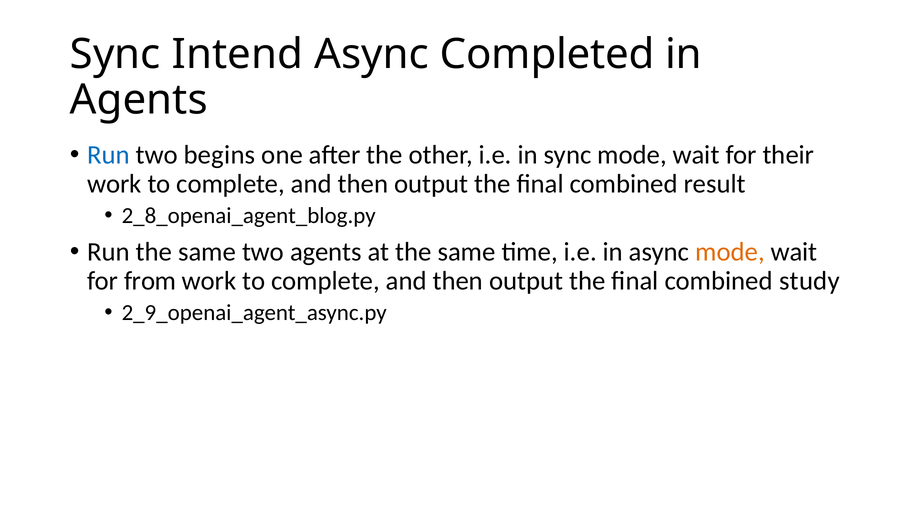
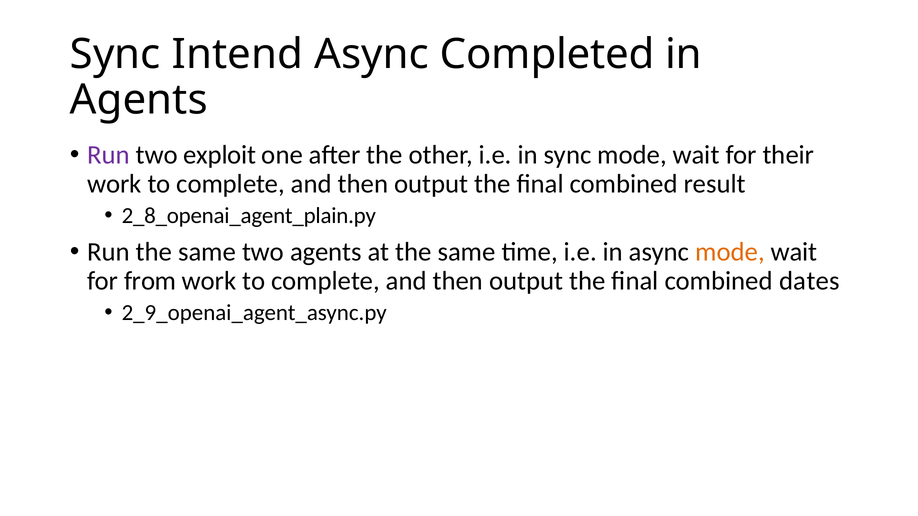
Run colour: blue -> purple (108, 155)
begins: begins -> exploit (220, 155)
2_8_openai_agent_blog.py: 2_8_openai_agent_blog.py -> 2_8_openai_agent_plain.py (249, 216)
study: study -> dates (809, 281)
